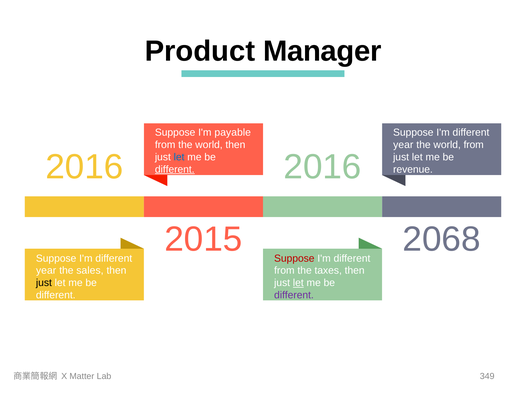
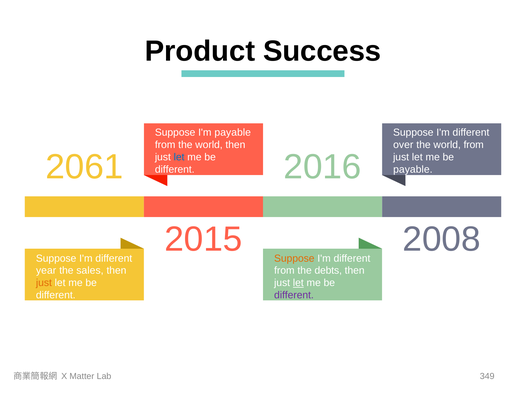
Manager: Manager -> Success (322, 51)
year: year -> over (403, 145)
2016: 2016 -> 2061 (84, 167)
different underline: present -> none (175, 170)
revenue: revenue -> payable (413, 170)
2068: 2068 -> 2008 (442, 240)
Suppose colour: red -> orange (294, 259)
taxes: taxes -> debts (328, 271)
just colour: black -> orange (44, 283)
